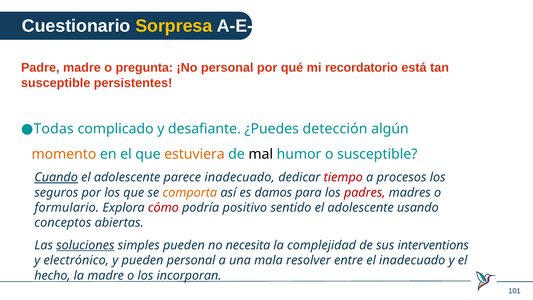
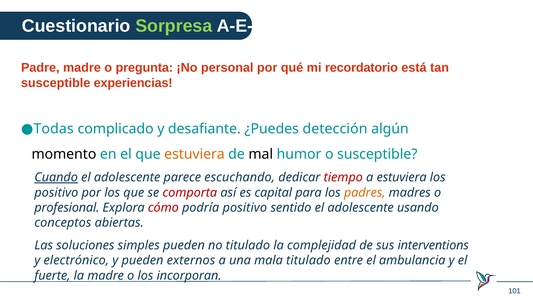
Sorpresa colour: yellow -> light green (174, 26)
persistentes: persistentes -> experiencias (133, 83)
momento colour: orange -> black (64, 154)
parece inadecuado: inadecuado -> escuchando (240, 177)
a procesos: procesos -> estuviera (402, 177)
seguros: seguros -> positivo (56, 192)
comporta colour: orange -> red (190, 192)
damos: damos -> capital (273, 192)
padres colour: red -> orange (365, 192)
formulario: formulario -> profesional (67, 208)
soluciones underline: present -> none (85, 245)
no necesita: necesita -> titulado (248, 245)
pueden personal: personal -> externos (191, 260)
mala resolver: resolver -> titulado (308, 260)
el inadecuado: inadecuado -> ambulancia (412, 260)
hecho: hecho -> fuerte (52, 275)
